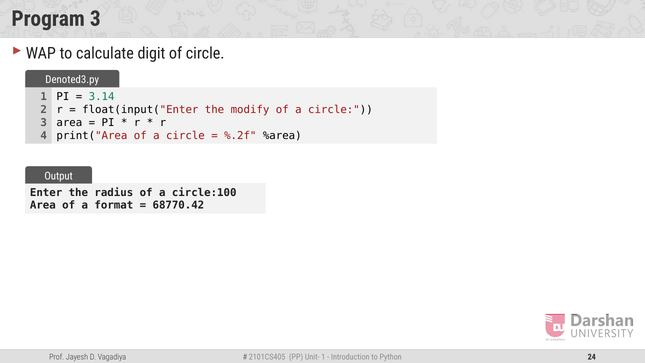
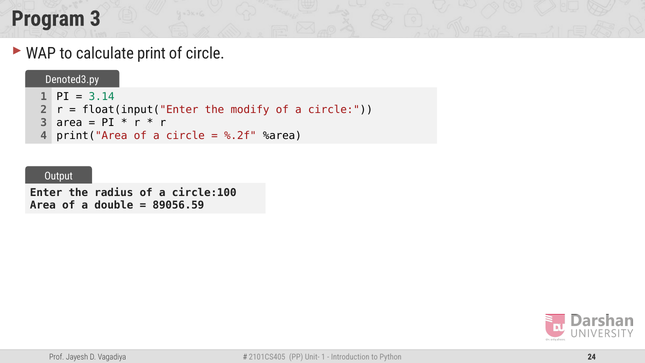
digit: digit -> print (151, 53)
format: format -> double (114, 205)
68770.42: 68770.42 -> 89056.59 (178, 205)
